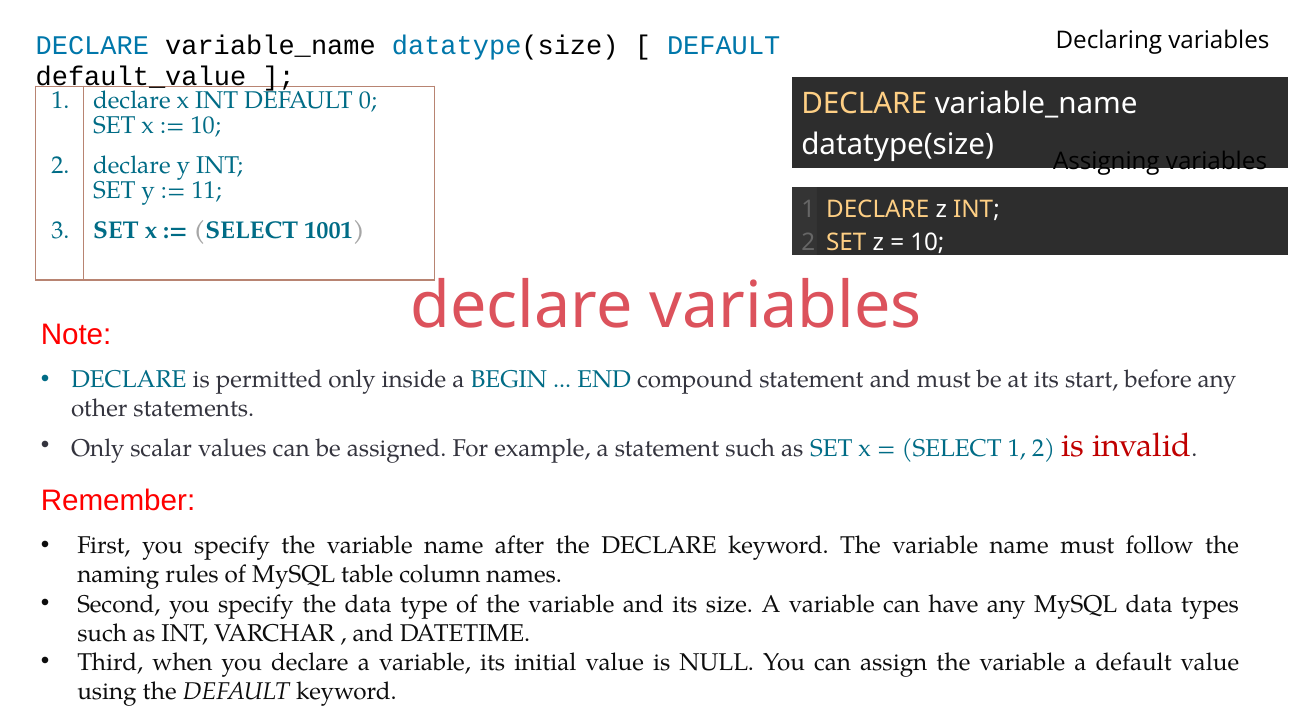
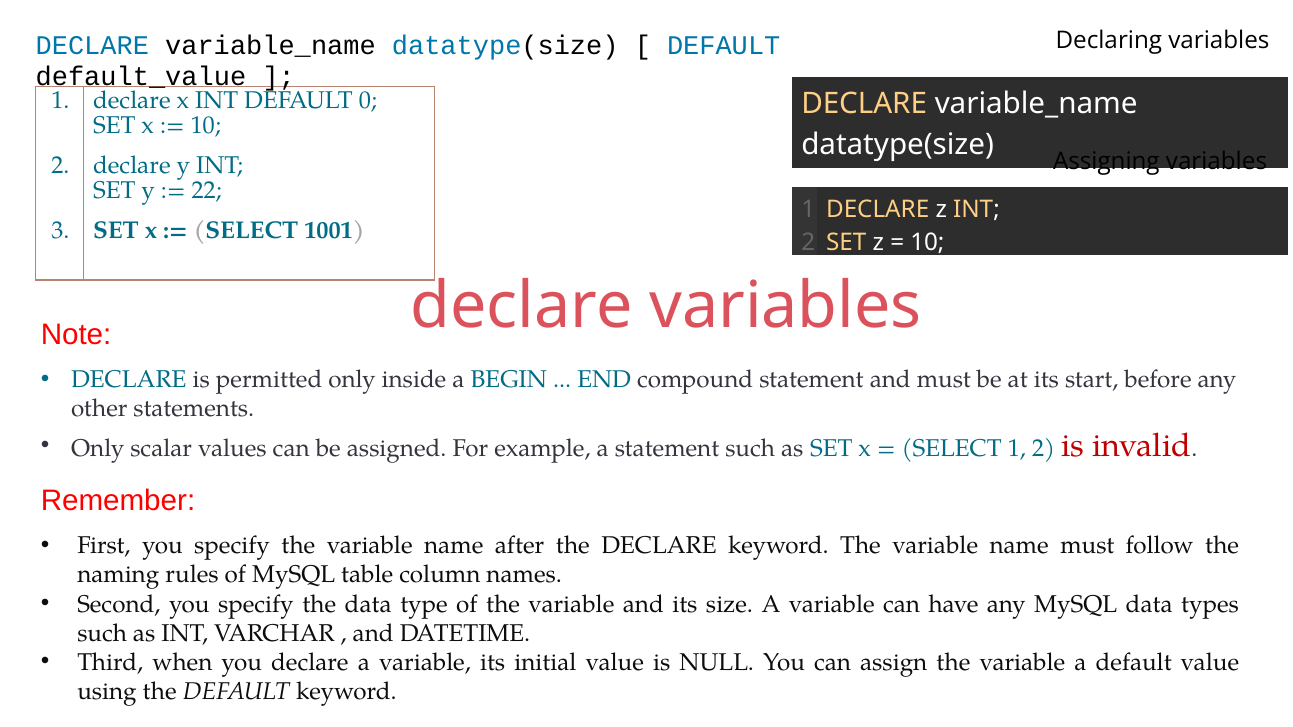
11: 11 -> 22 (207, 190)
